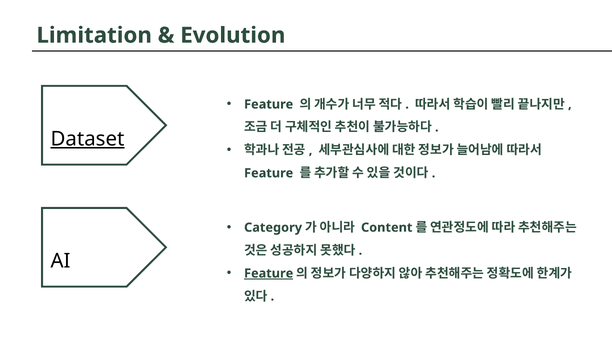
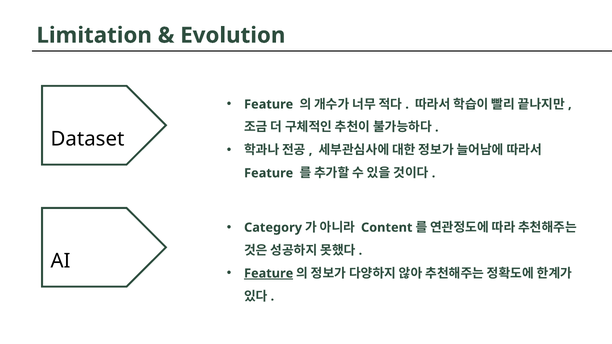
Dataset underline: present -> none (87, 139)
